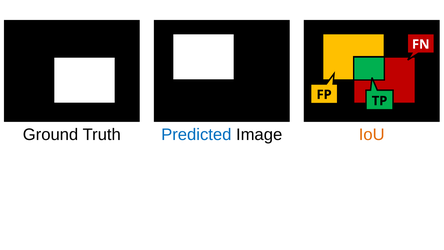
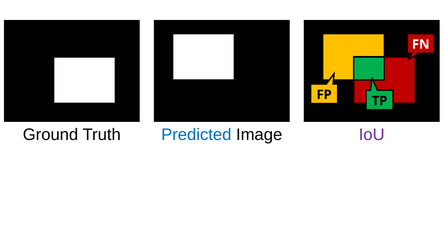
IoU colour: orange -> purple (372, 135)
